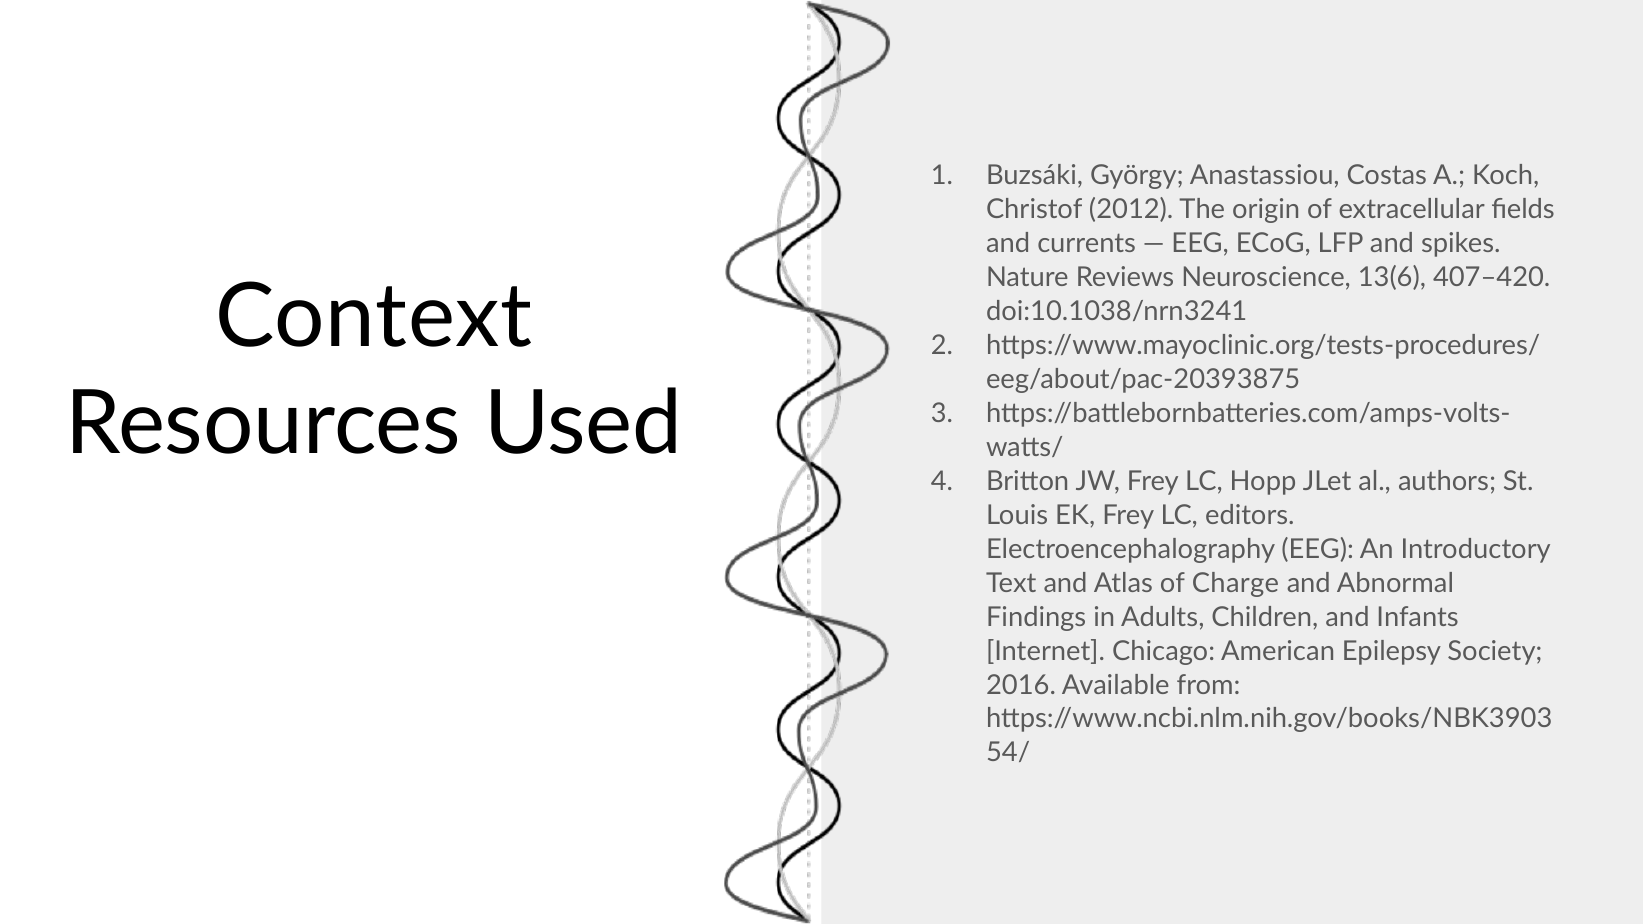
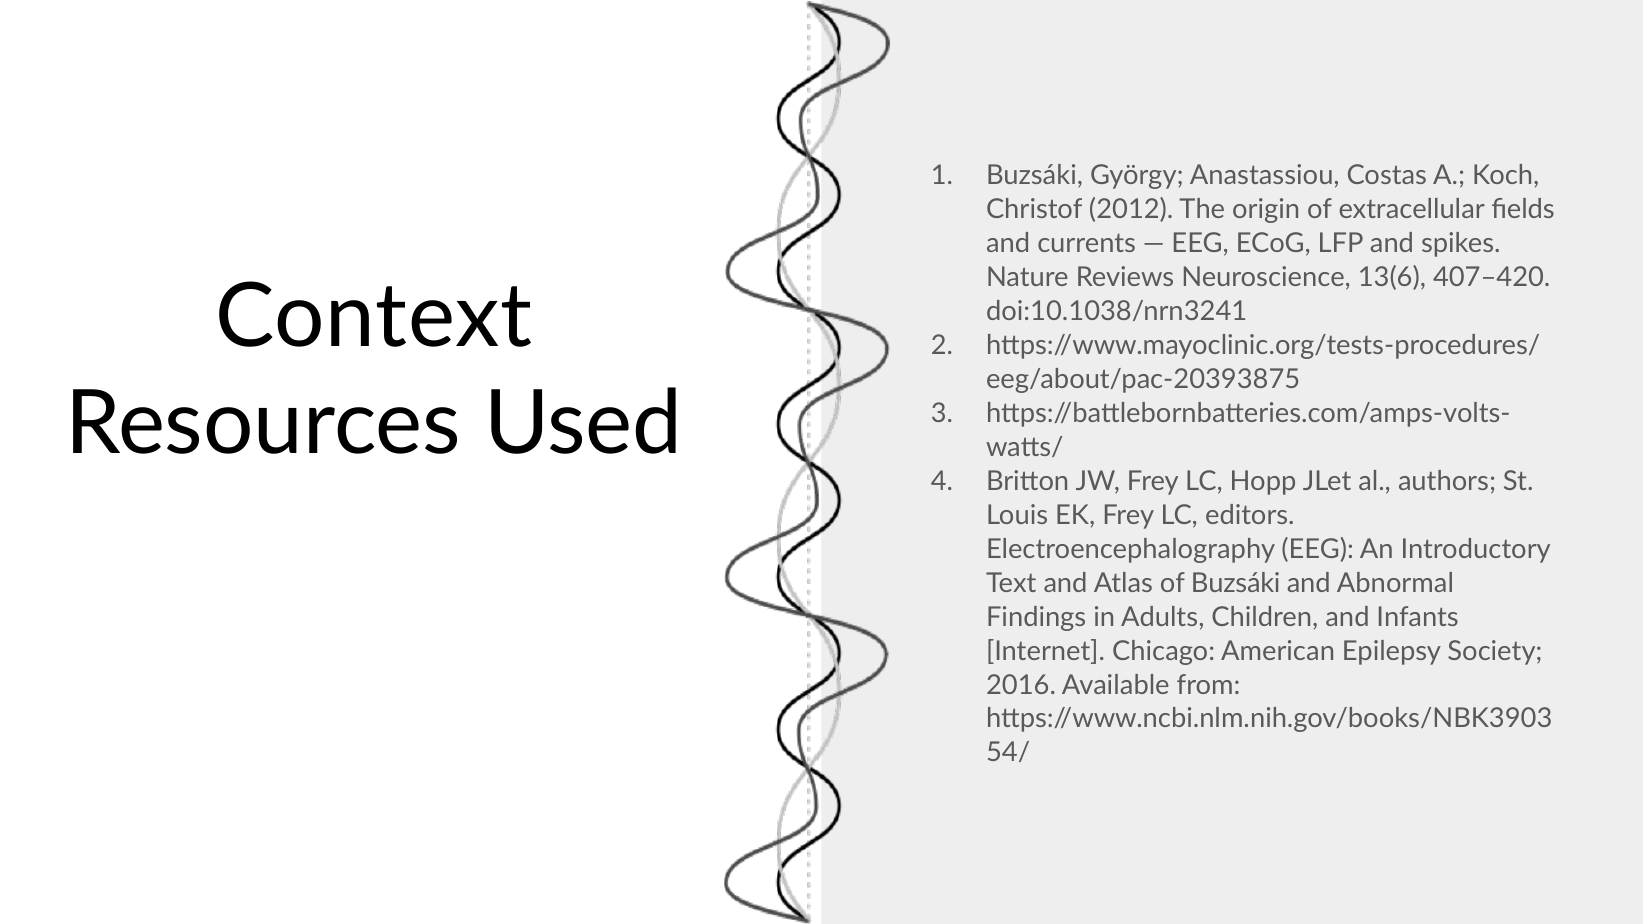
of Charge: Charge -> Buzsáki (1236, 583)
